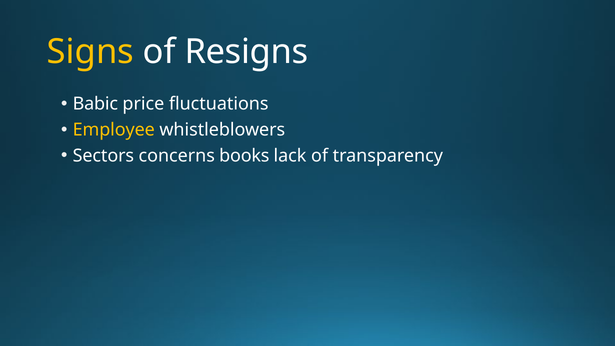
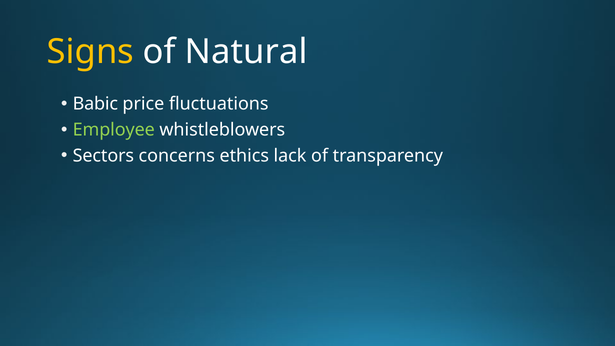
Resigns: Resigns -> Natural (246, 52)
Employee colour: yellow -> light green (114, 130)
books: books -> ethics (244, 156)
